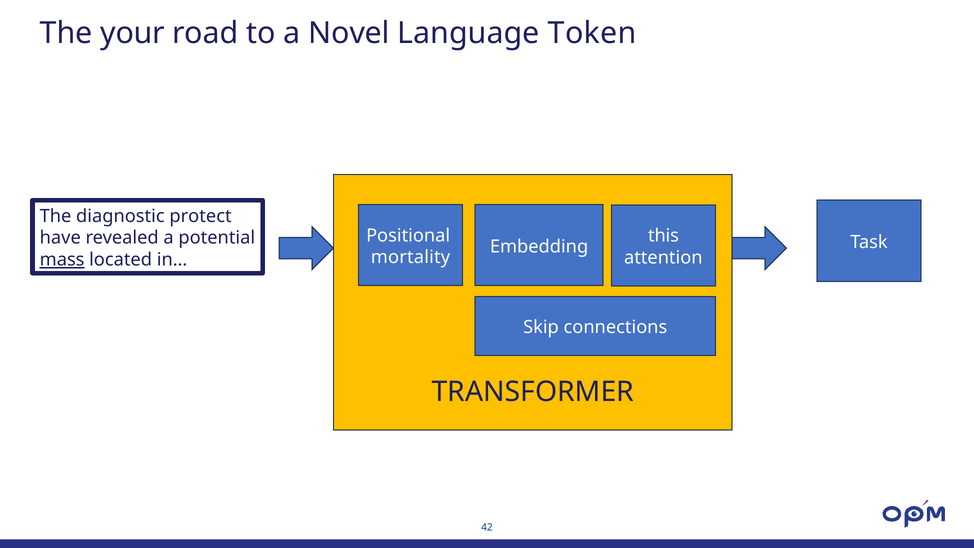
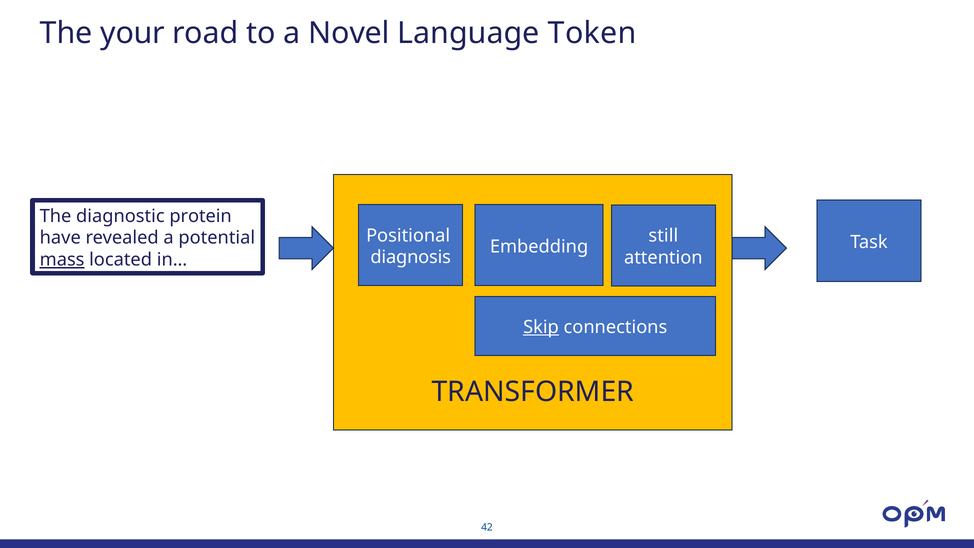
protect: protect -> protein (201, 216)
this: this -> still (663, 236)
mortality: mortality -> diagnosis (411, 257)
Skip underline: none -> present (541, 327)
